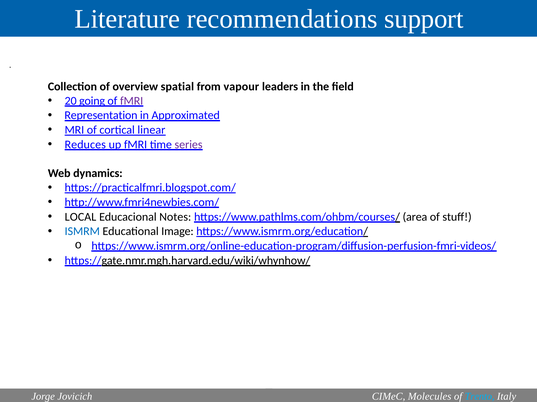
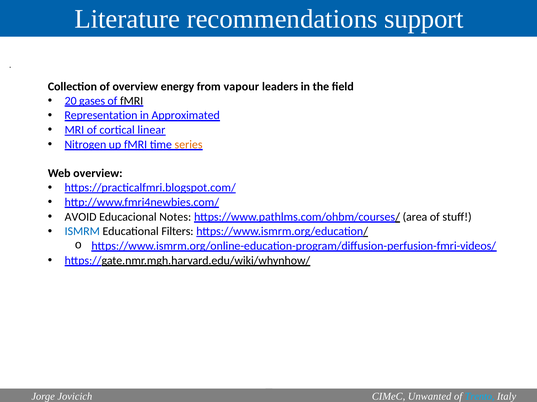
spatial: spatial -> energy (177, 87)
going: going -> gases (92, 101)
fMRI colour: purple -> black (132, 101)
Reduces: Reduces -> Nitrogen (85, 145)
series colour: purple -> orange (189, 145)
Web dynamics: dynamics -> overview (98, 174)
LOCAL: LOCAL -> AVOID (81, 217)
Image: Image -> Filters (177, 232)
Molecules: Molecules -> Unwanted (430, 397)
